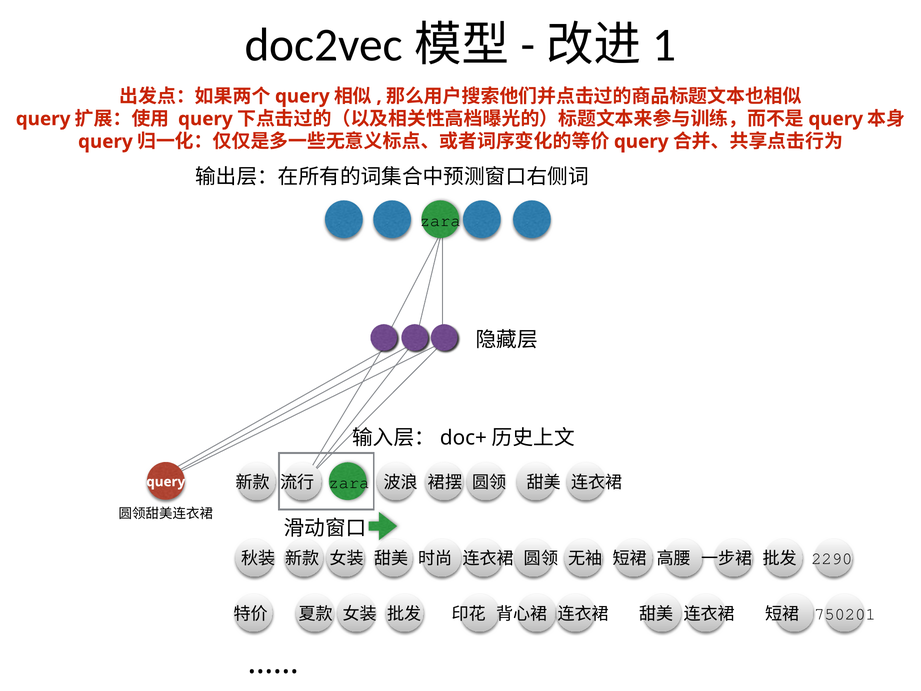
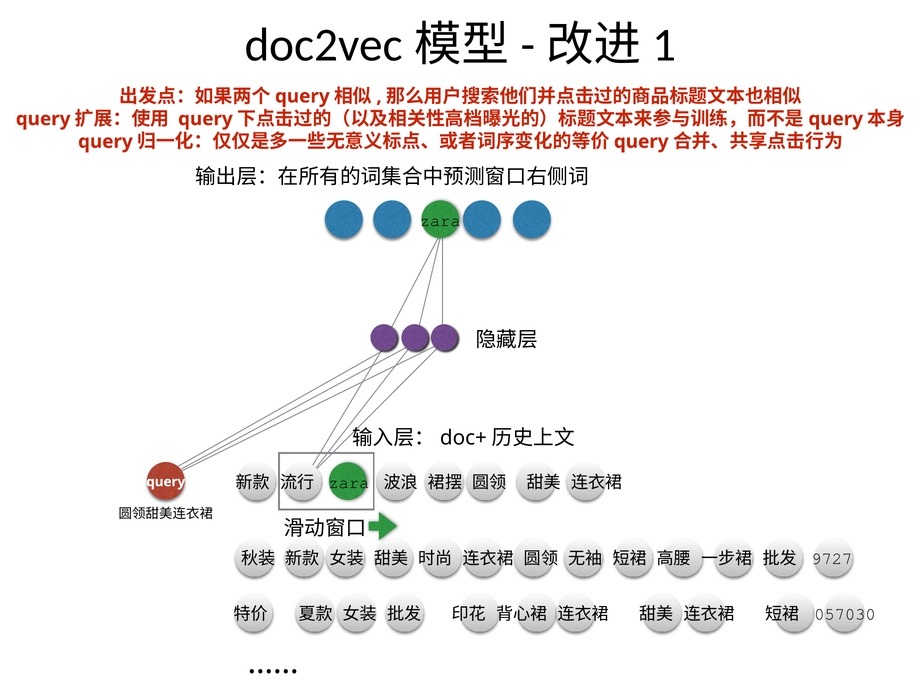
2290: 2290 -> 9727 (832, 559)
750201: 750201 -> 057030 (845, 614)
